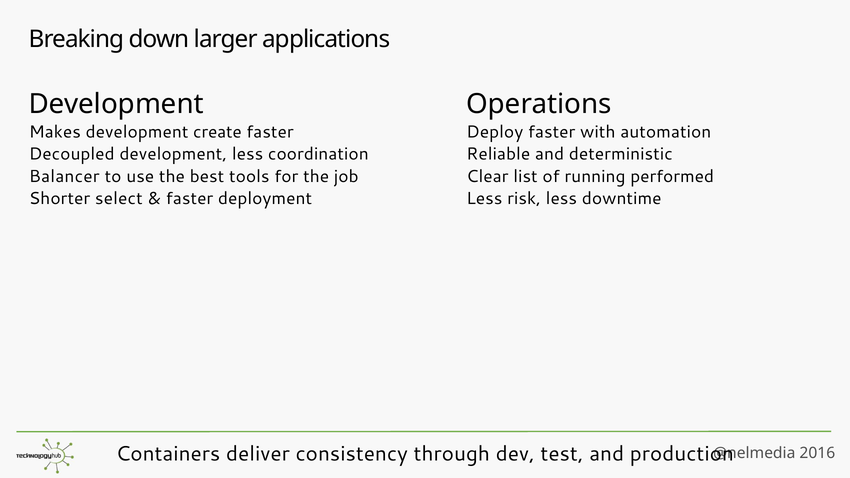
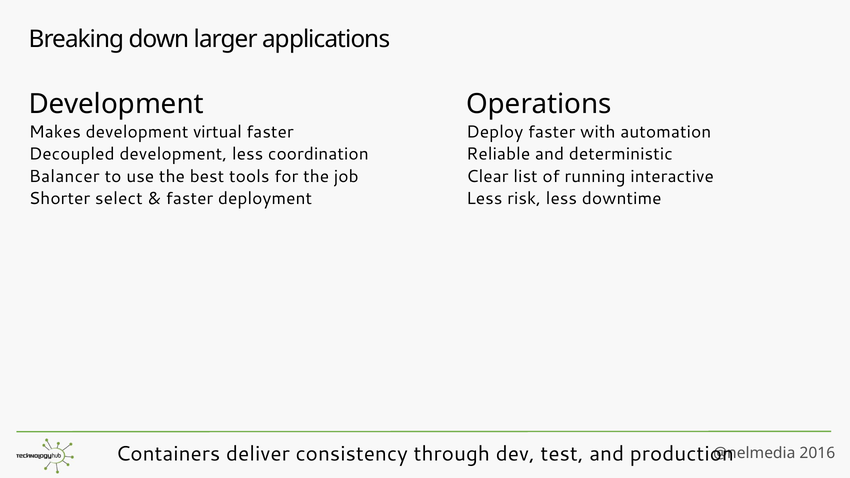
create: create -> virtual (217, 132)
performed: performed -> interactive (672, 176)
